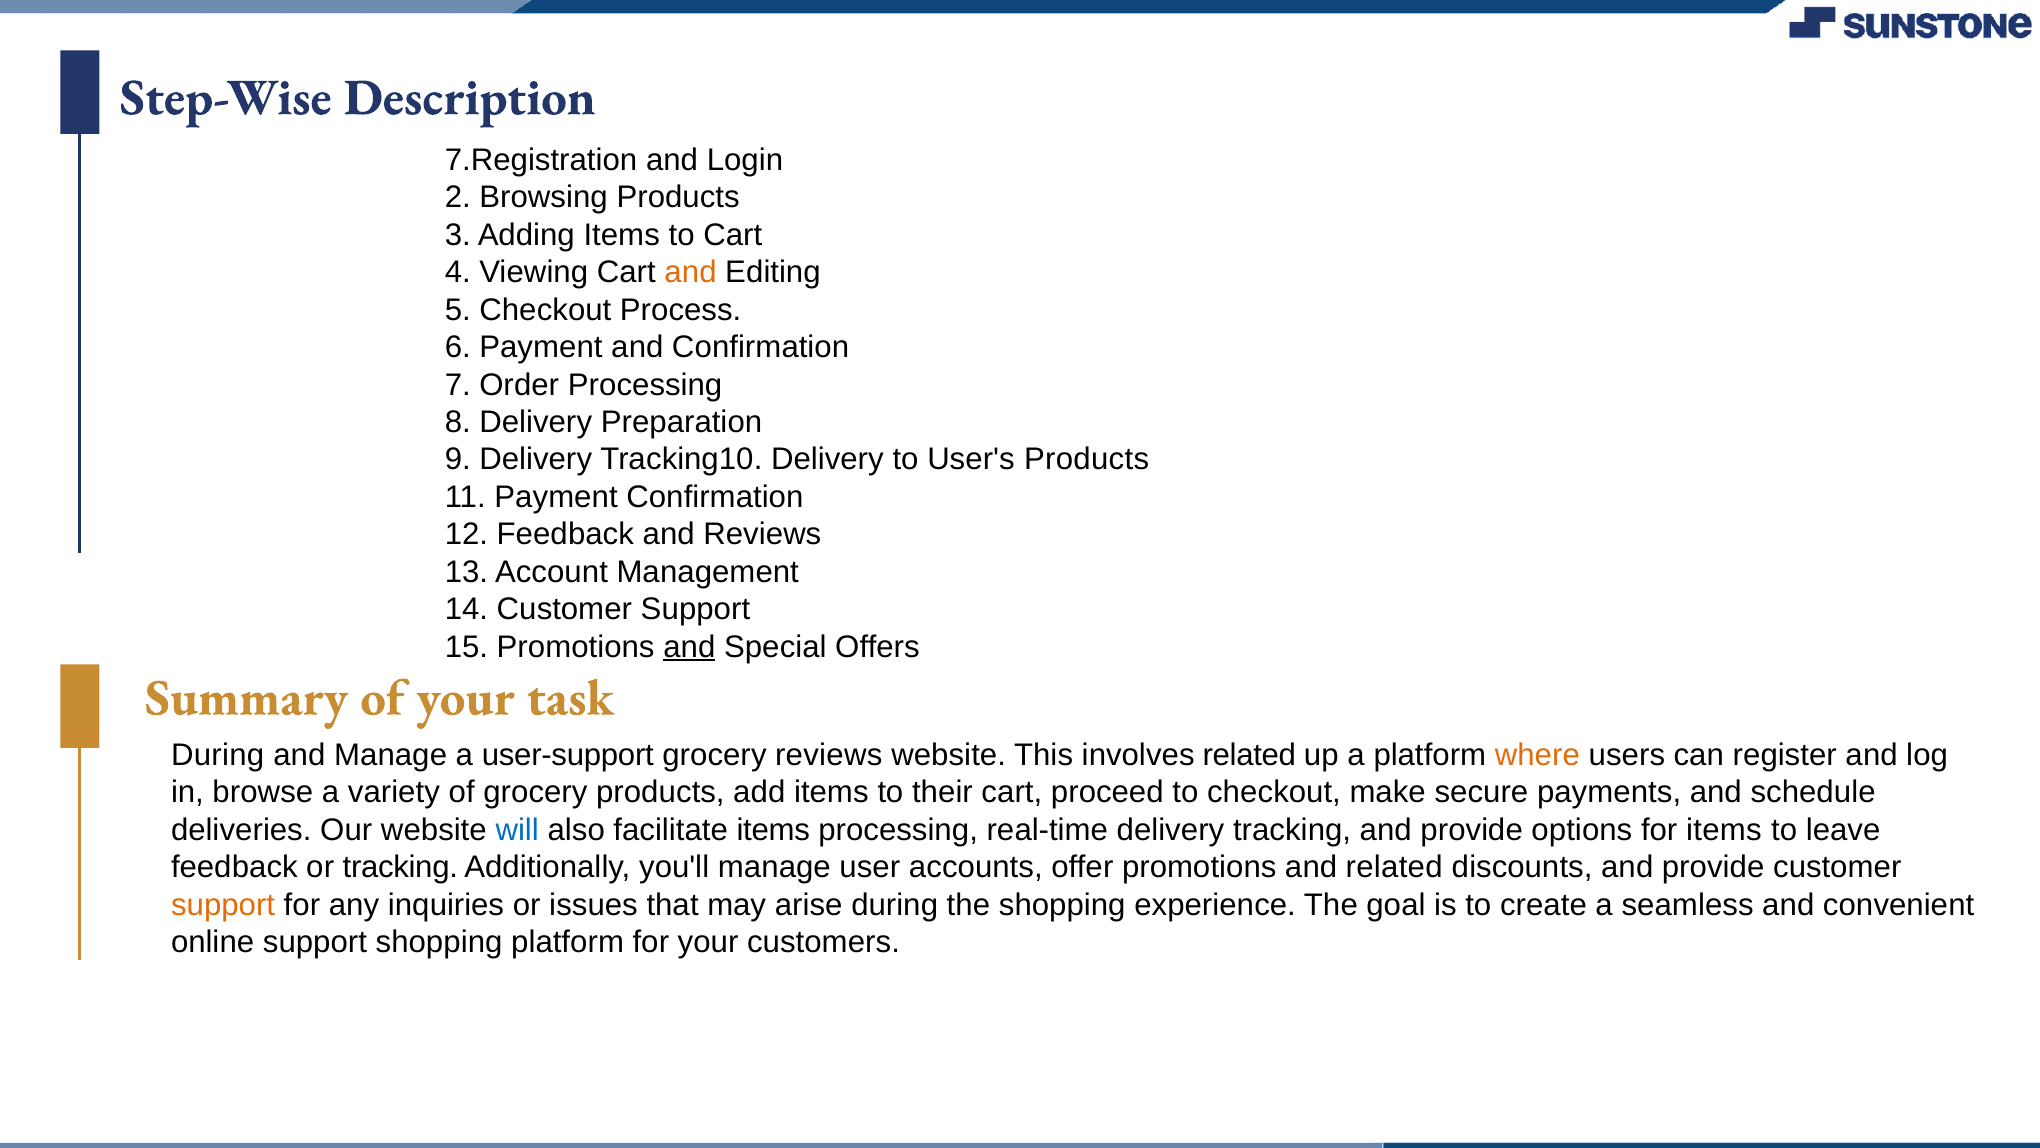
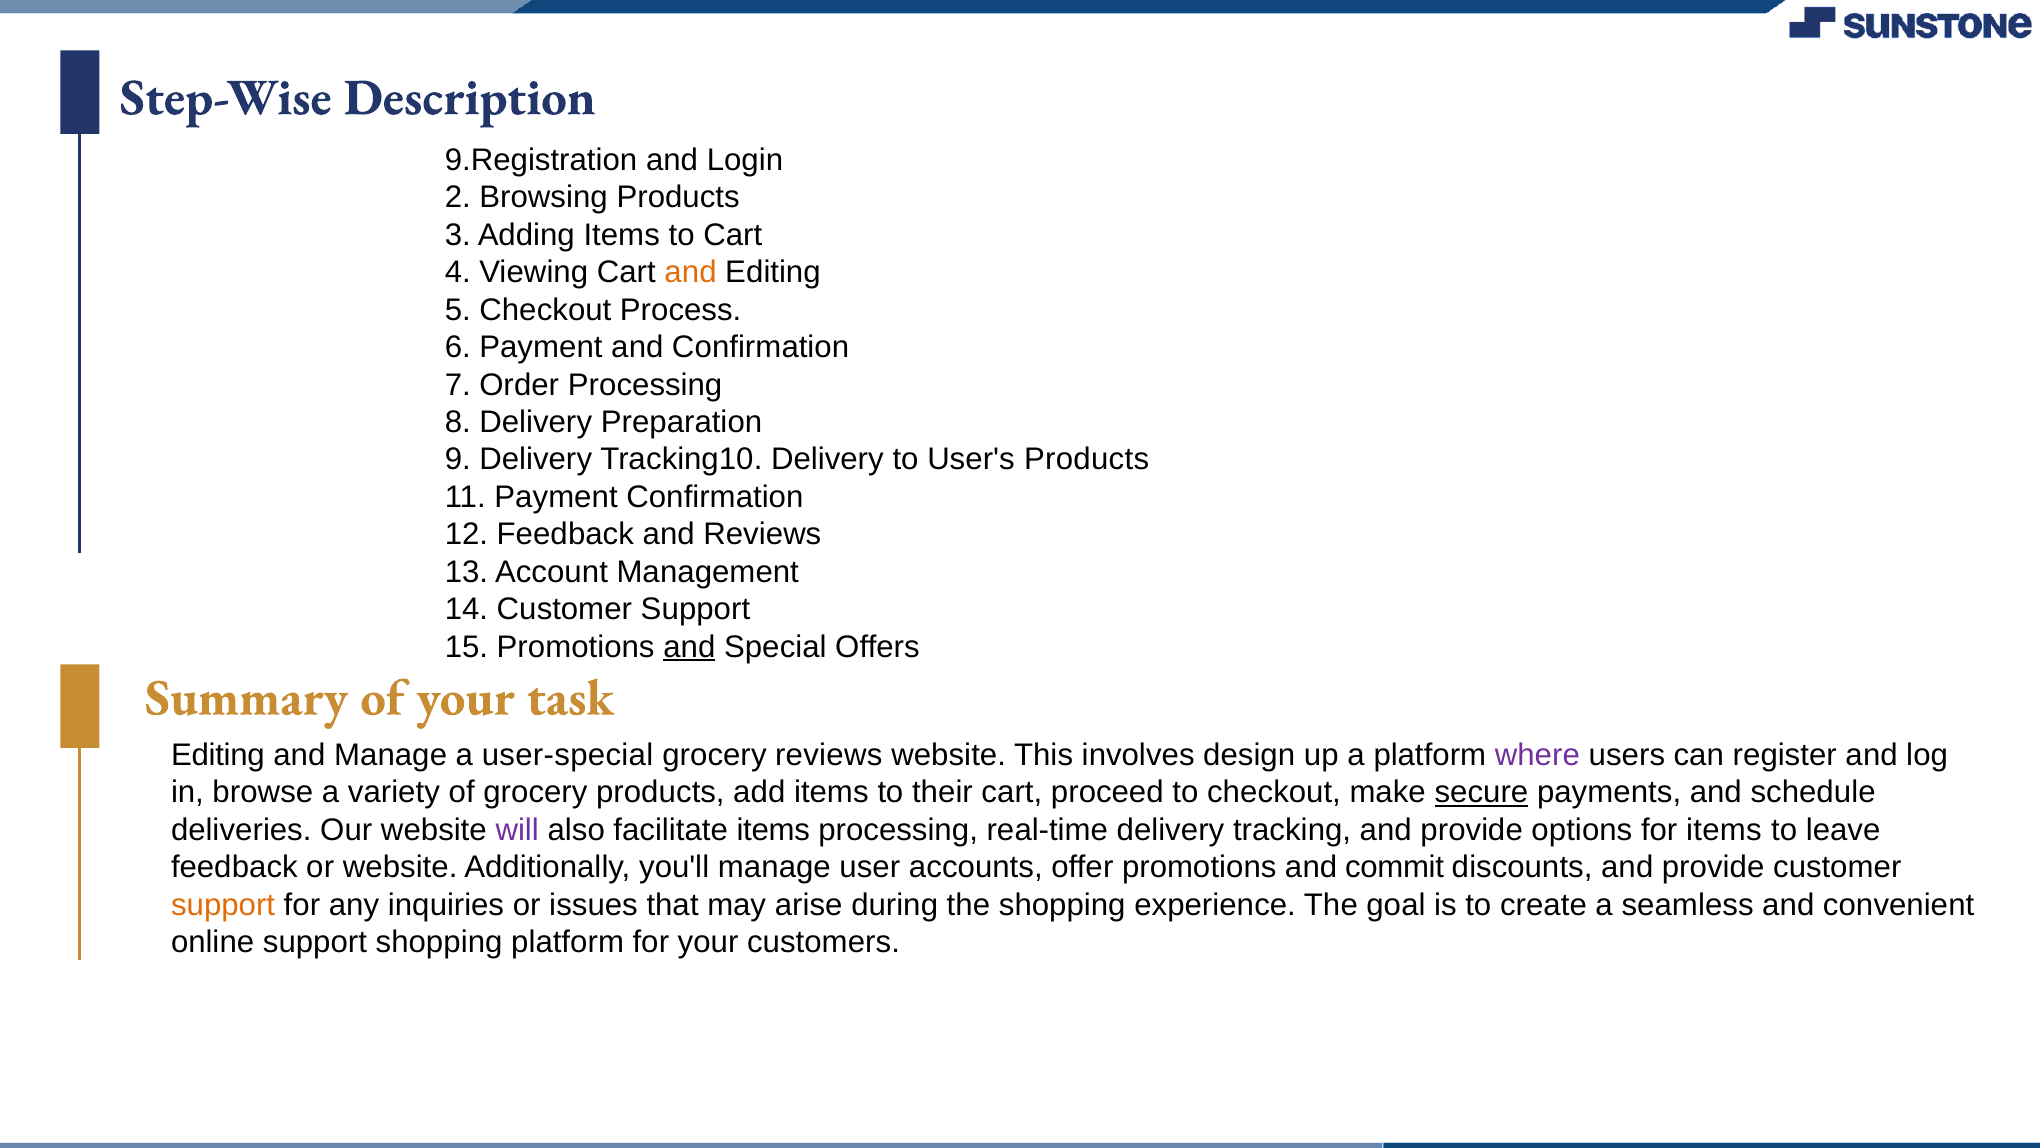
7.Registration: 7.Registration -> 9.Registration (541, 160)
During: During -> Editing (218, 755)
user-support: user-support -> user-special (568, 755)
involves related: related -> design (1249, 755)
where colour: orange -> purple (1537, 755)
secure underline: none -> present (1481, 792)
will colour: blue -> purple (517, 830)
or tracking: tracking -> website (400, 867)
and related: related -> commit (1394, 867)
